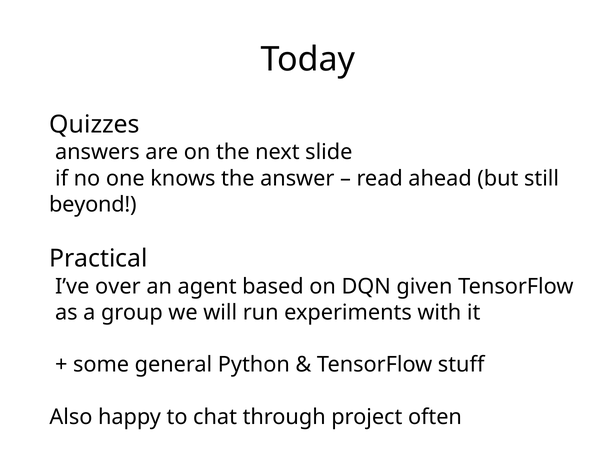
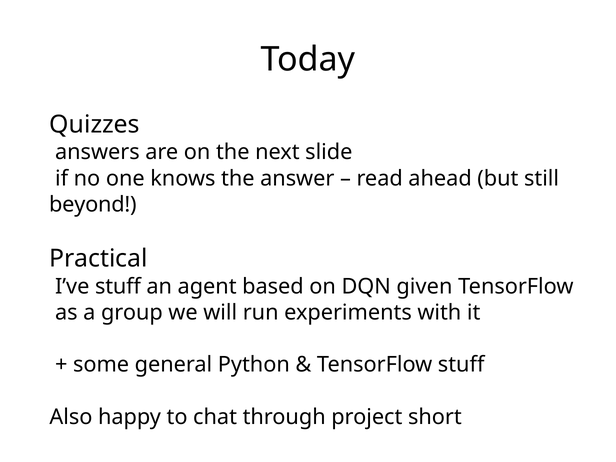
I’ve over: over -> stuff (118, 286)
often: often -> short (435, 417)
